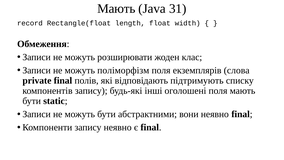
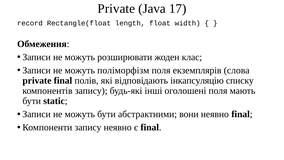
Мають: Мають -> Private (116, 9)
31: 31 -> 17 (178, 9)
підтримують: підтримують -> інкапсуляцію (197, 80)
